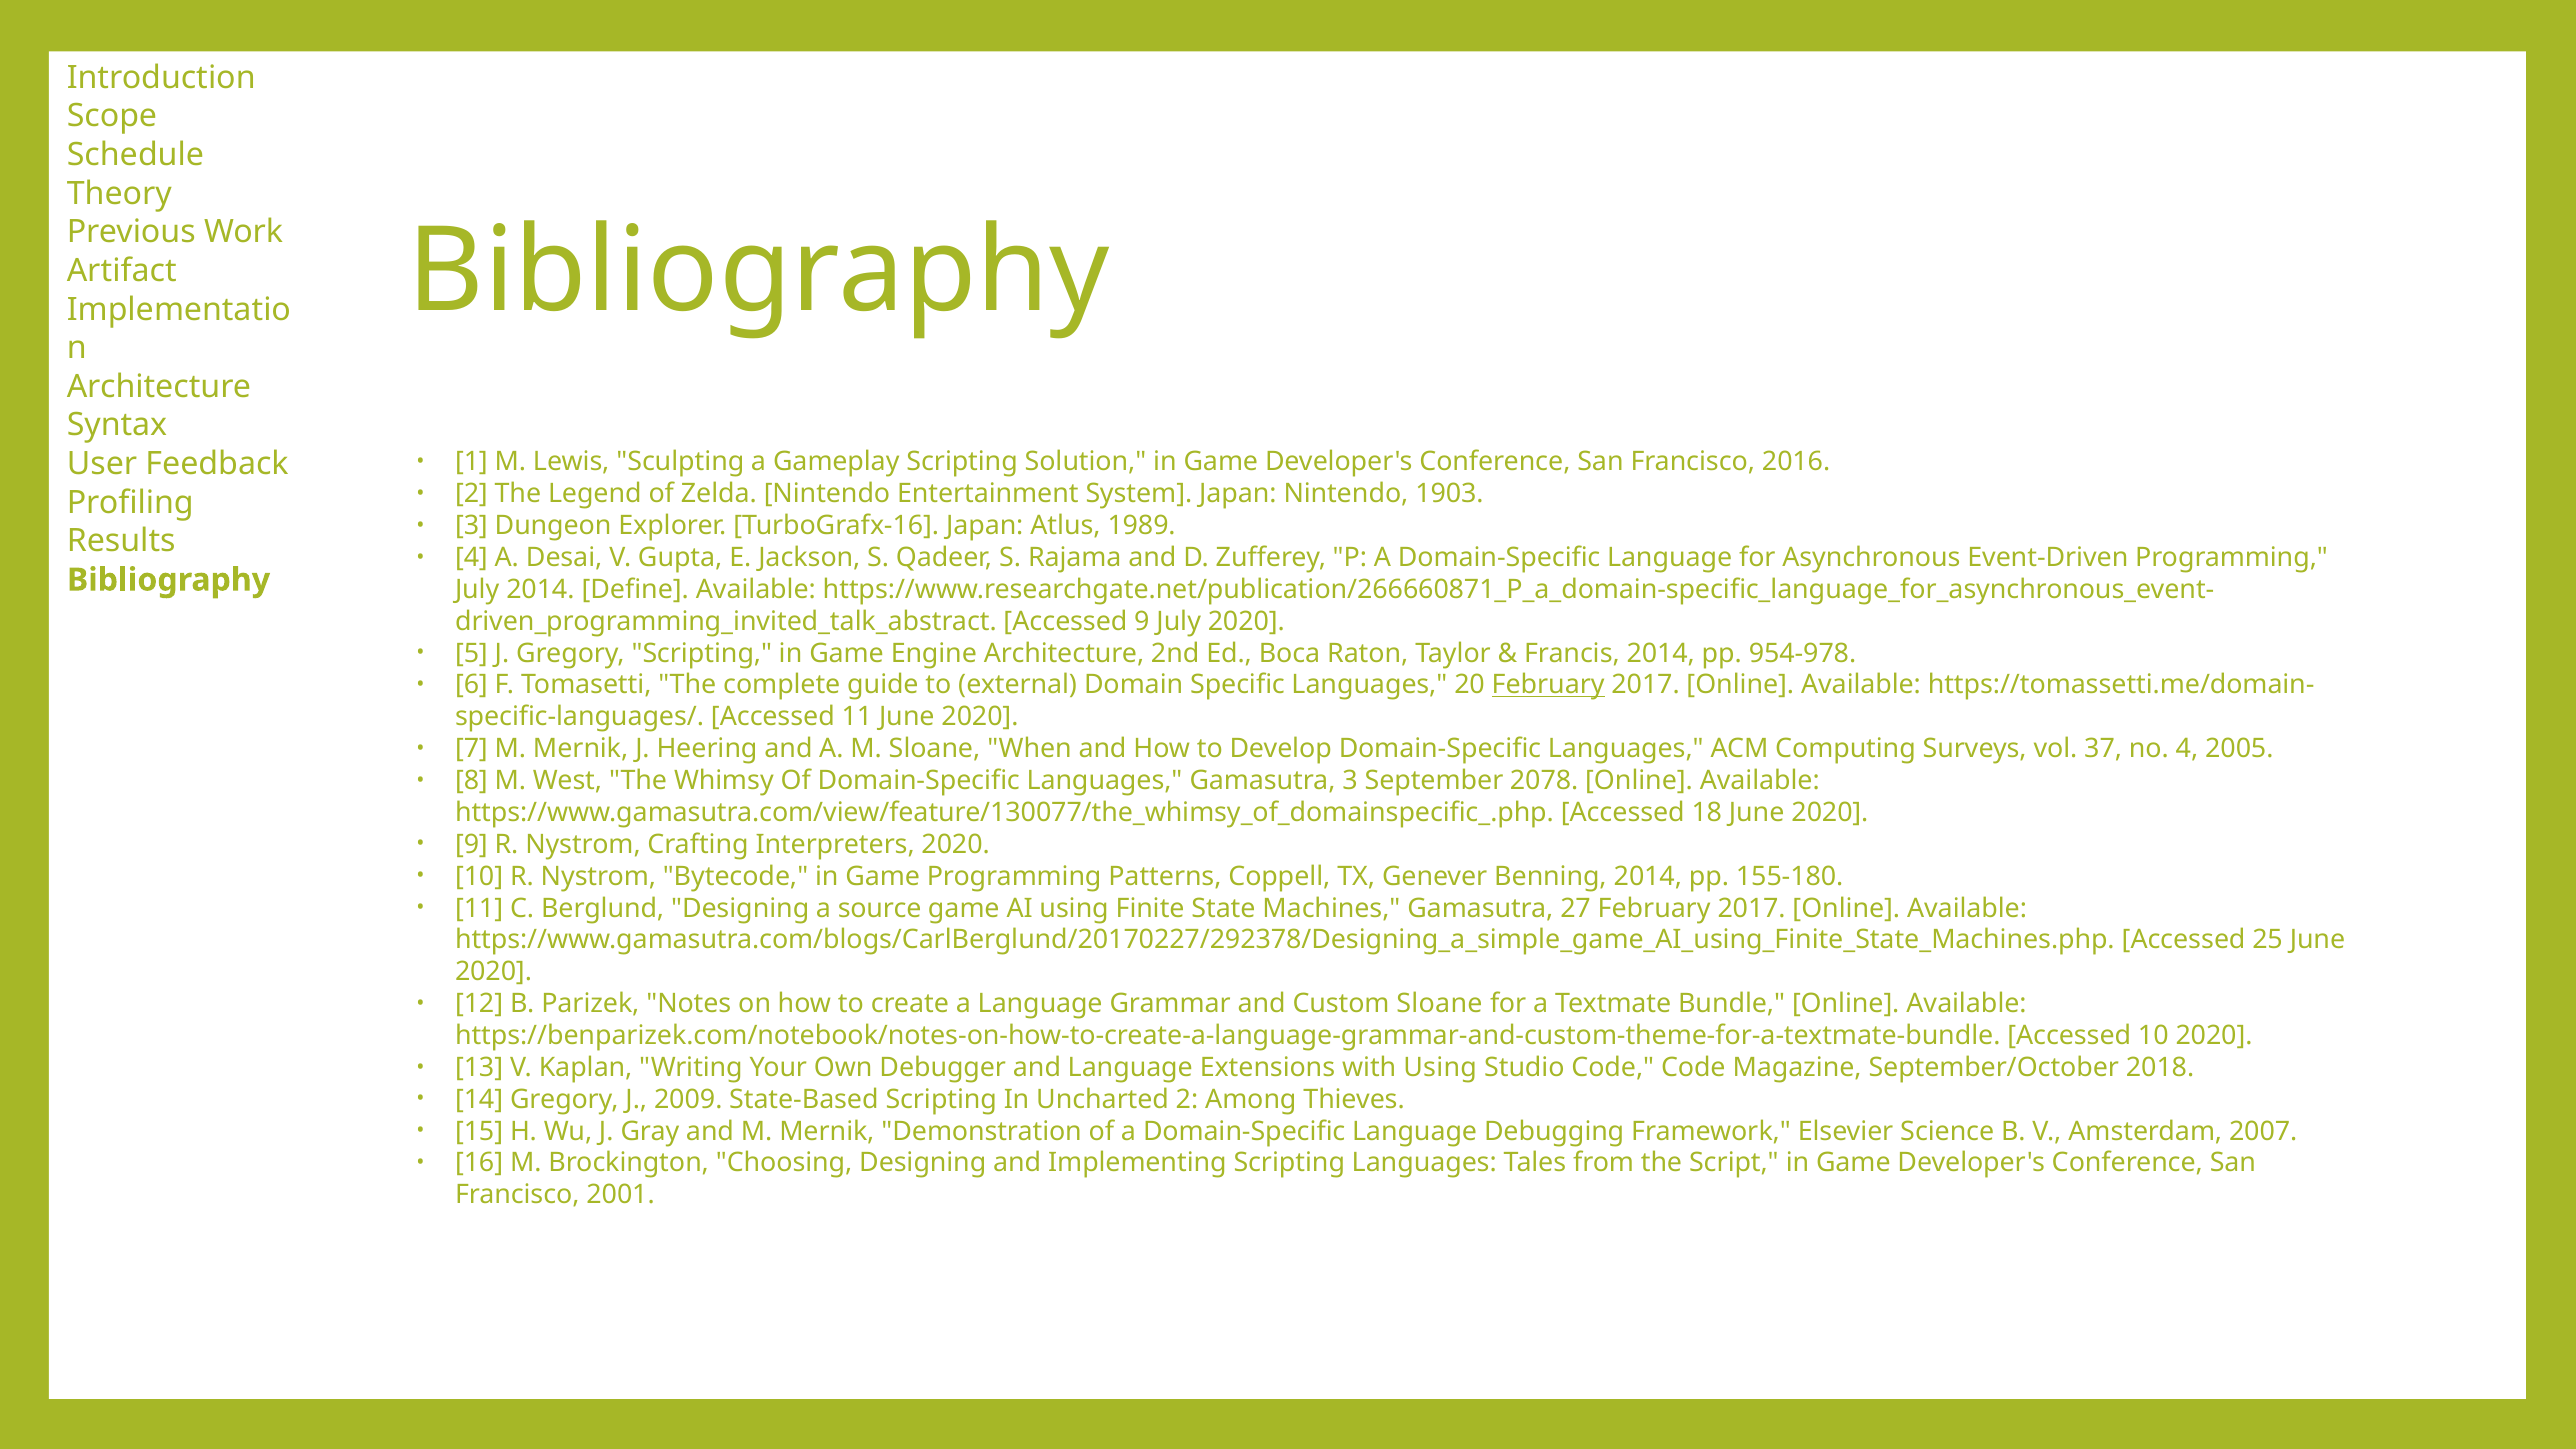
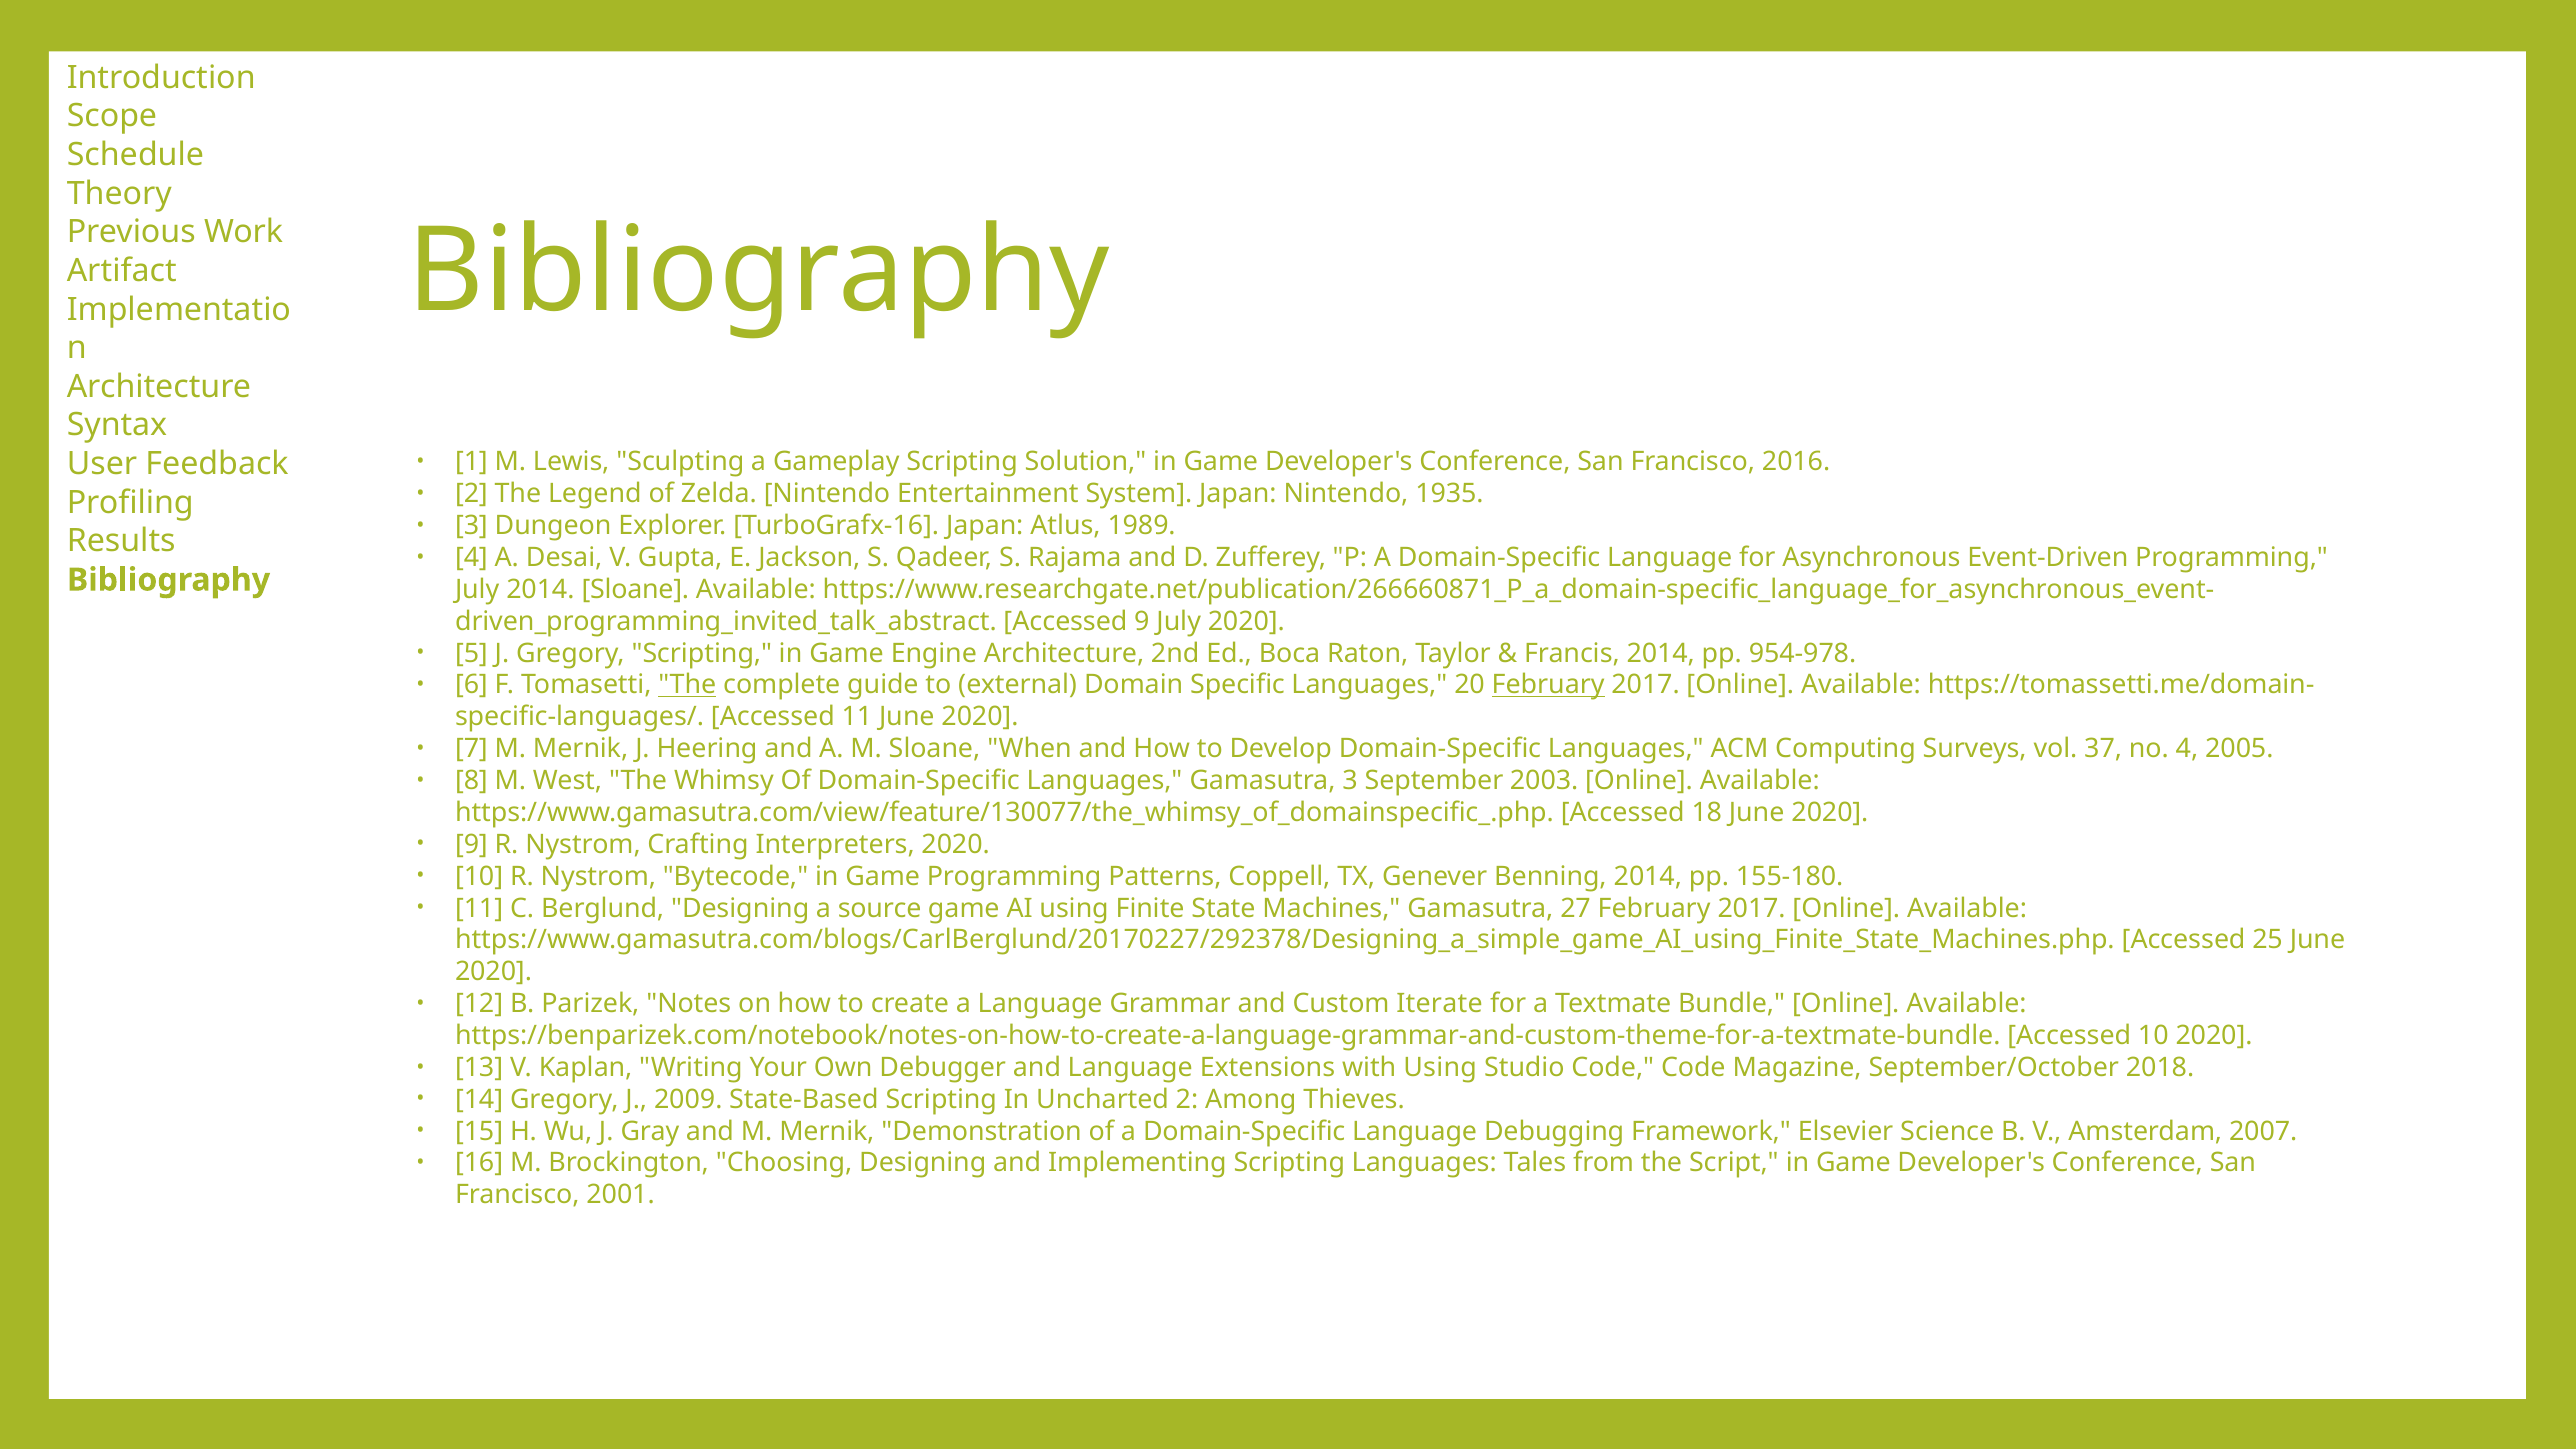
1903: 1903 -> 1935 (1449, 494)
2014 Define: Define -> Sloane (635, 589)
The underline: none -> present (687, 685)
2078: 2078 -> 2003 (1544, 781)
Custom Sloane: Sloane -> Iterate (1440, 1004)
